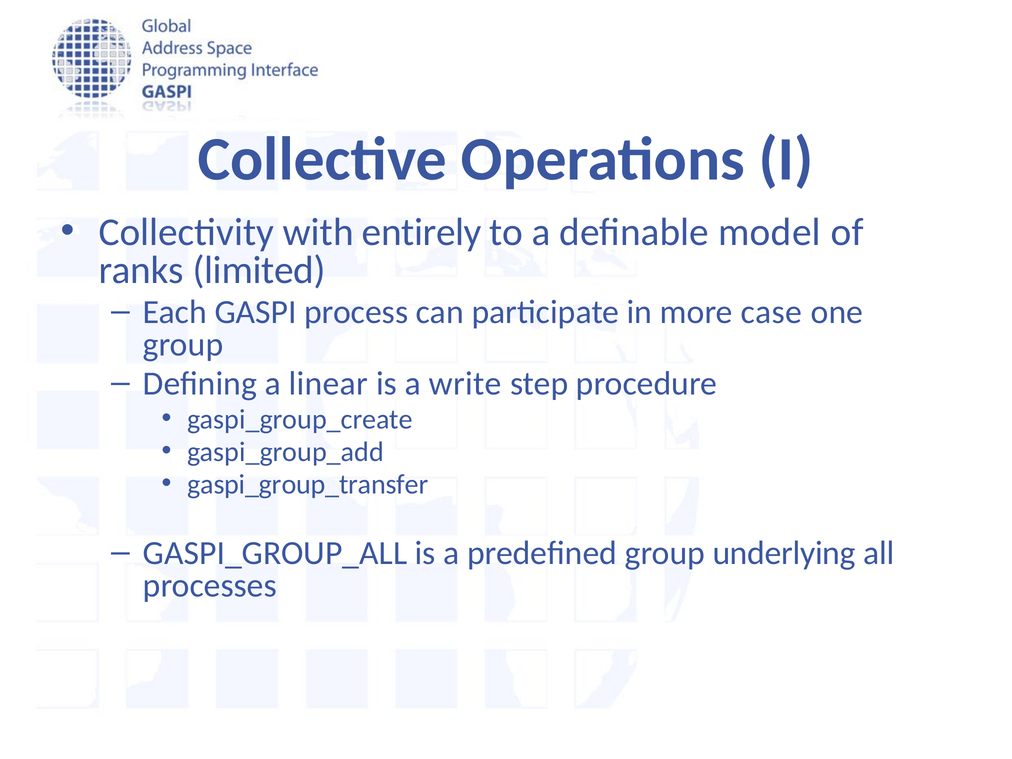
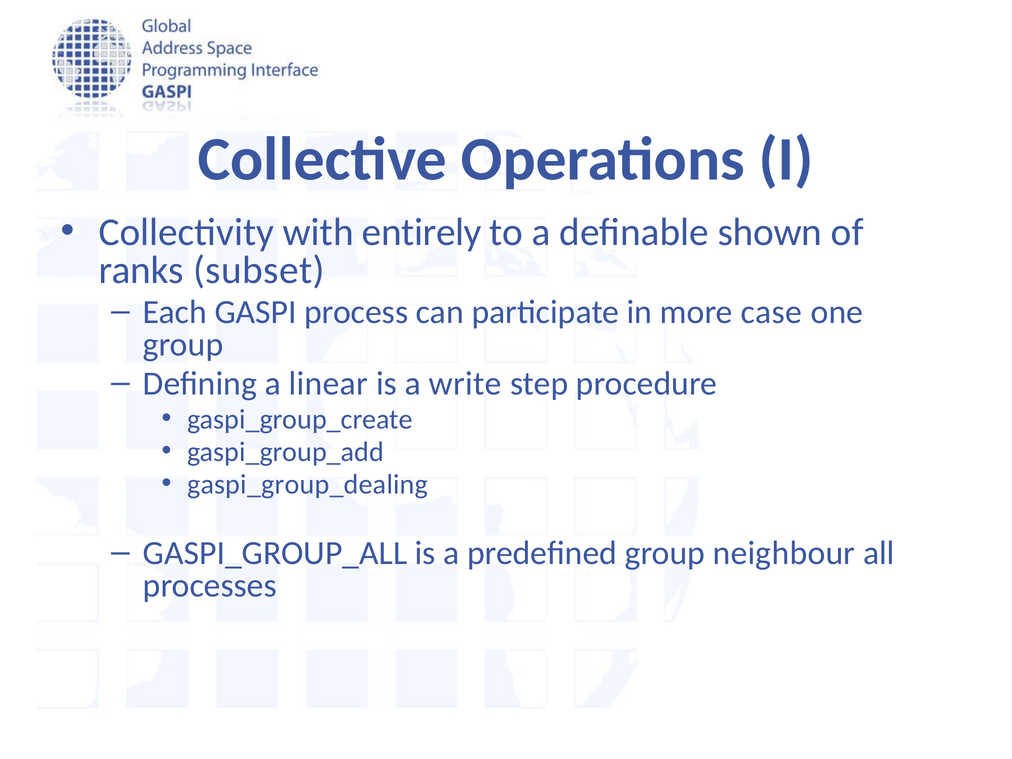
model: model -> shown (770, 232)
limited: limited -> subset (259, 270)
gaspi_group_transfer: gaspi_group_transfer -> gaspi_group_dealing (308, 484)
underlying: underlying -> neighbour (784, 553)
